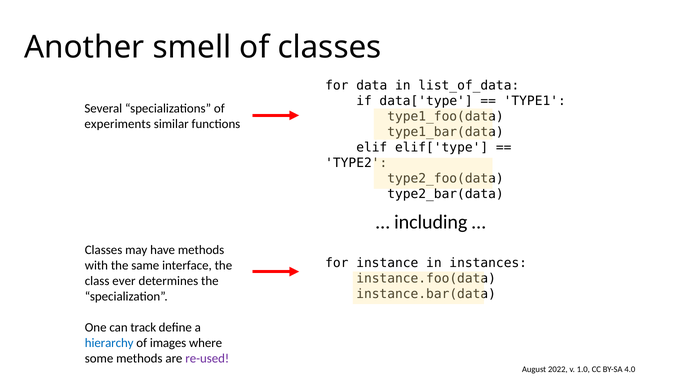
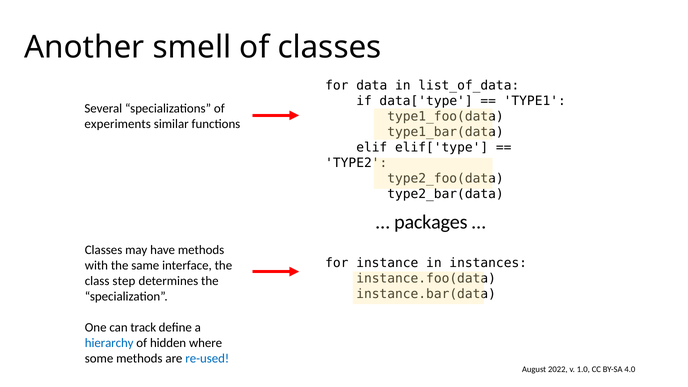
including: including -> packages (431, 222)
ever: ever -> step (124, 281)
images: images -> hidden (168, 343)
re-used colour: purple -> blue (207, 358)
